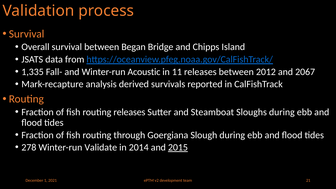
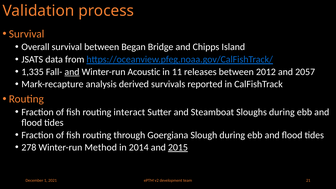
and underline: none -> present (72, 72)
2067: 2067 -> 2057 (305, 72)
routing releases: releases -> interact (129, 112)
Validate: Validate -> Method (101, 147)
